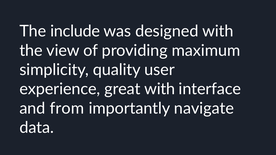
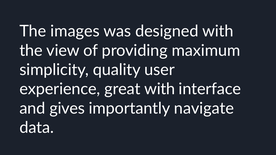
include: include -> images (75, 31)
from: from -> gives (67, 109)
